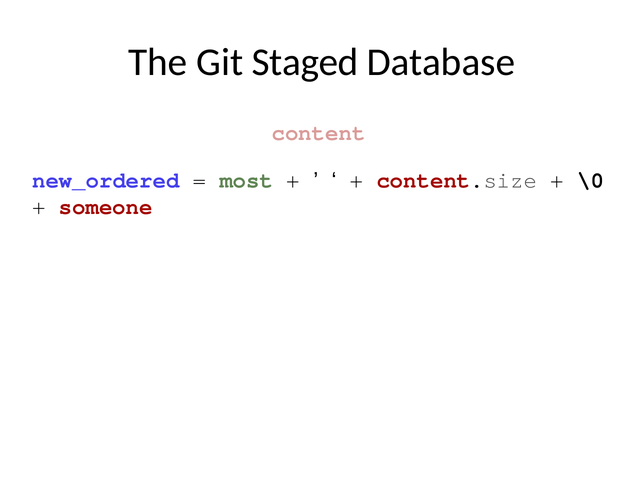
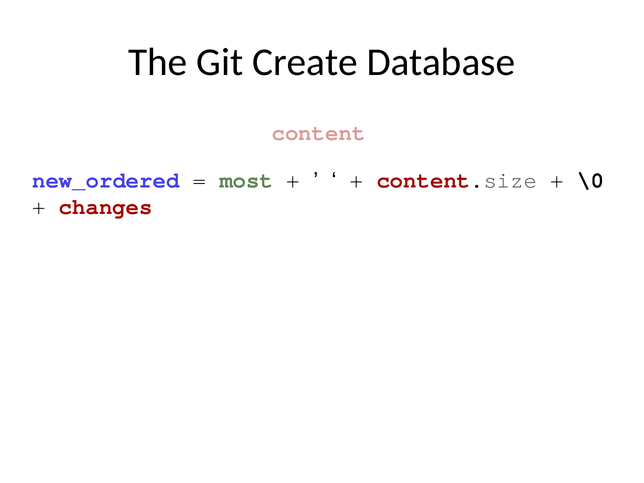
Staged: Staged -> Create (305, 62)
someone: someone -> changes (106, 207)
